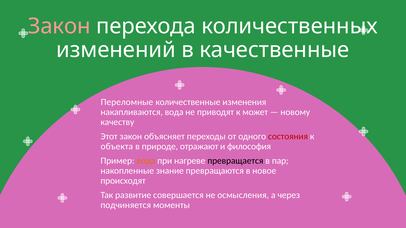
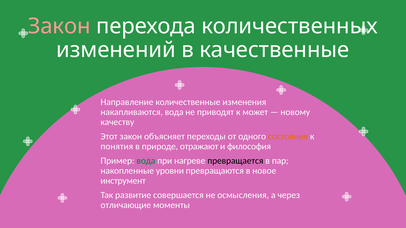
Переломные: Переломные -> Направление (127, 102)
состояния colour: red -> orange (288, 137)
объекта: объекта -> понятия (117, 147)
вода colour: orange -> green (146, 161)
знание: знание -> уровни (170, 171)
происходят: происходят -> инструмент (123, 181)
подчиняется: подчиняется -> отличающие (126, 205)
